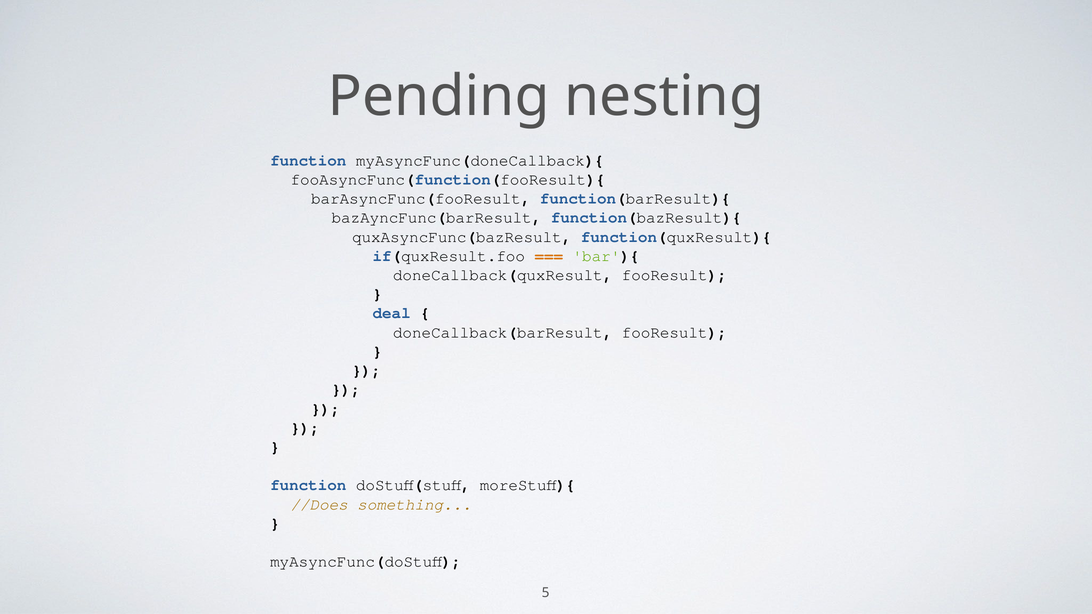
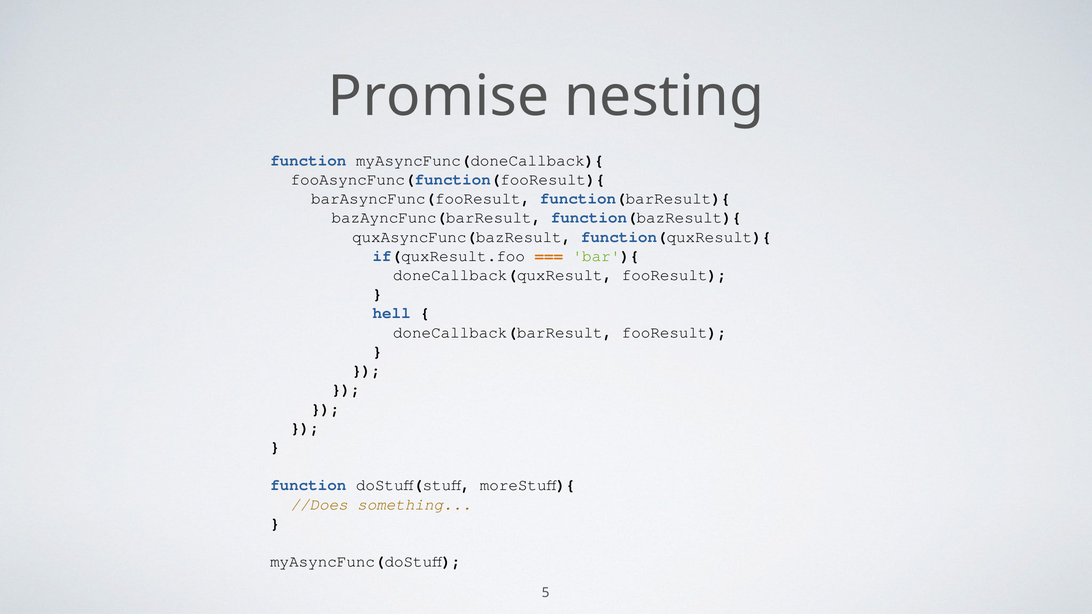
Pending: Pending -> Promise (439, 97)
deal: deal -> hell (392, 313)
